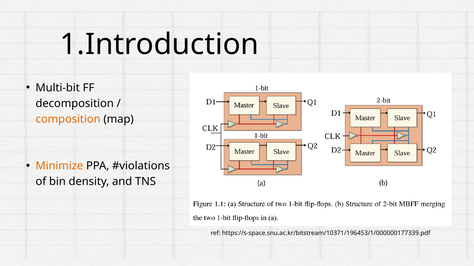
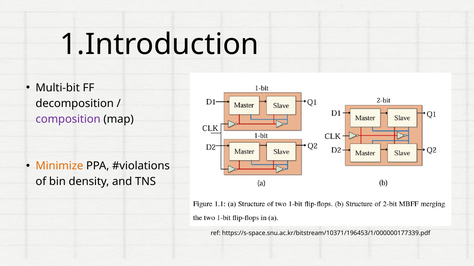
composition colour: orange -> purple (68, 119)
